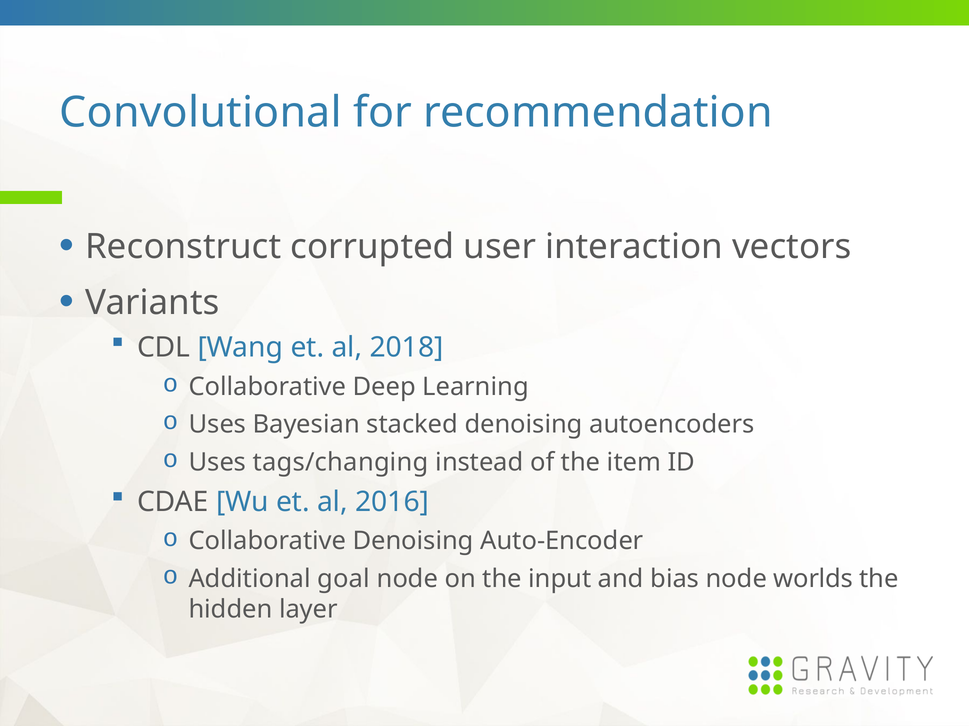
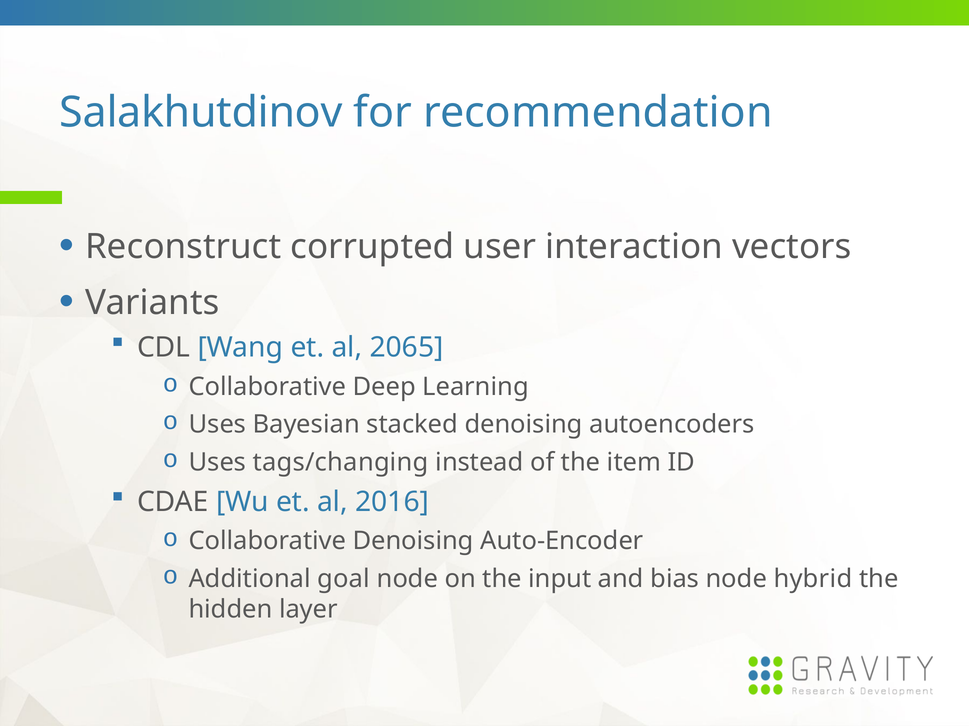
Convolutional: Convolutional -> Salakhutdinov (201, 113)
2018: 2018 -> 2065 (407, 348)
worlds: worlds -> hybrid (813, 579)
